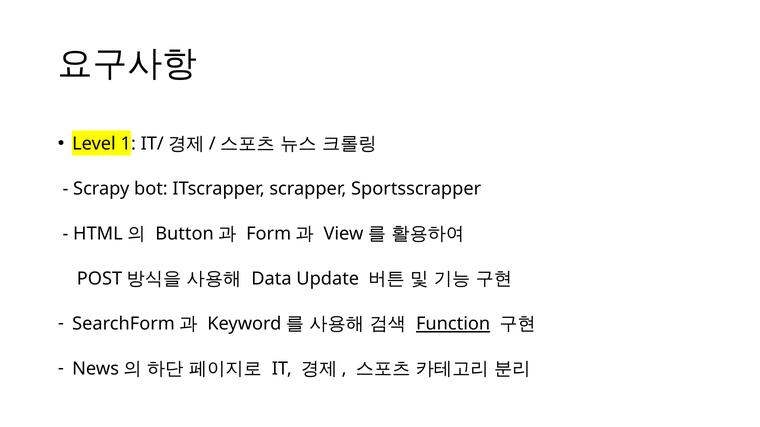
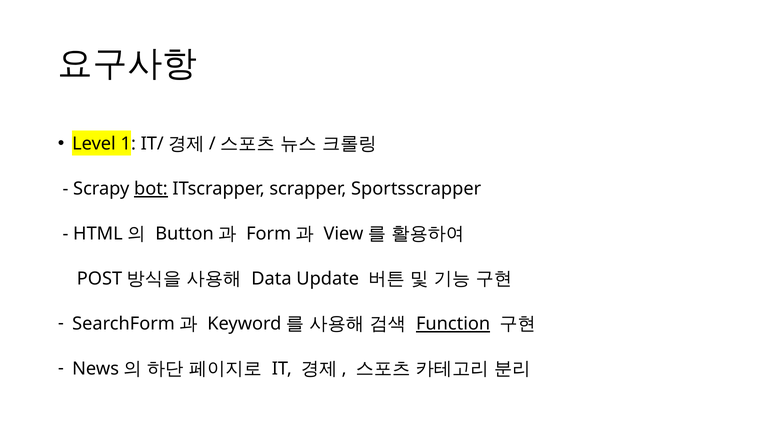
bot underline: none -> present (151, 189)
